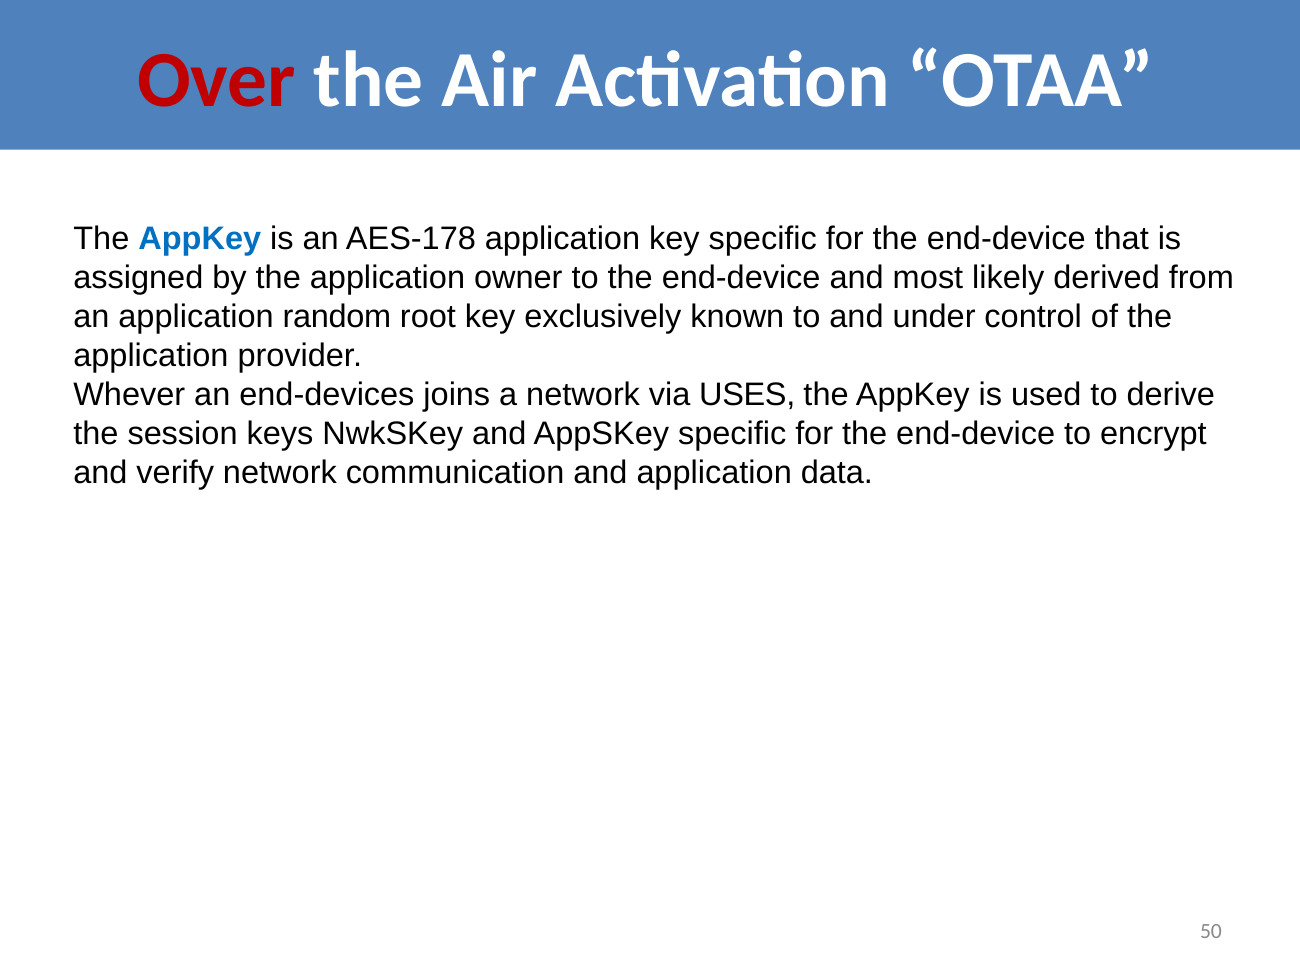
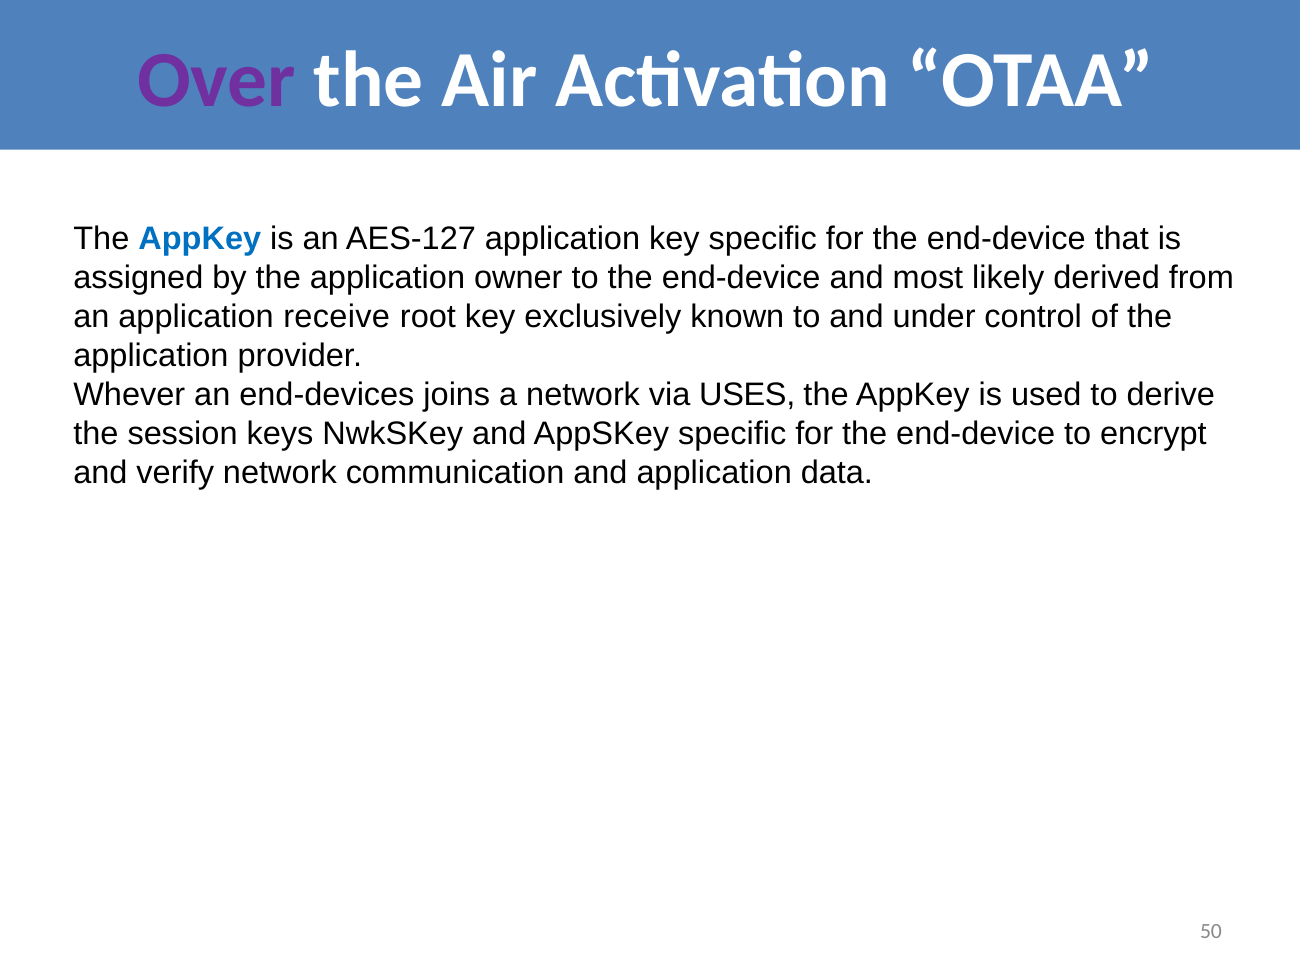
Over colour: red -> purple (216, 80)
AES-178: AES-178 -> AES-127 (411, 239)
random: random -> receive (337, 317)
